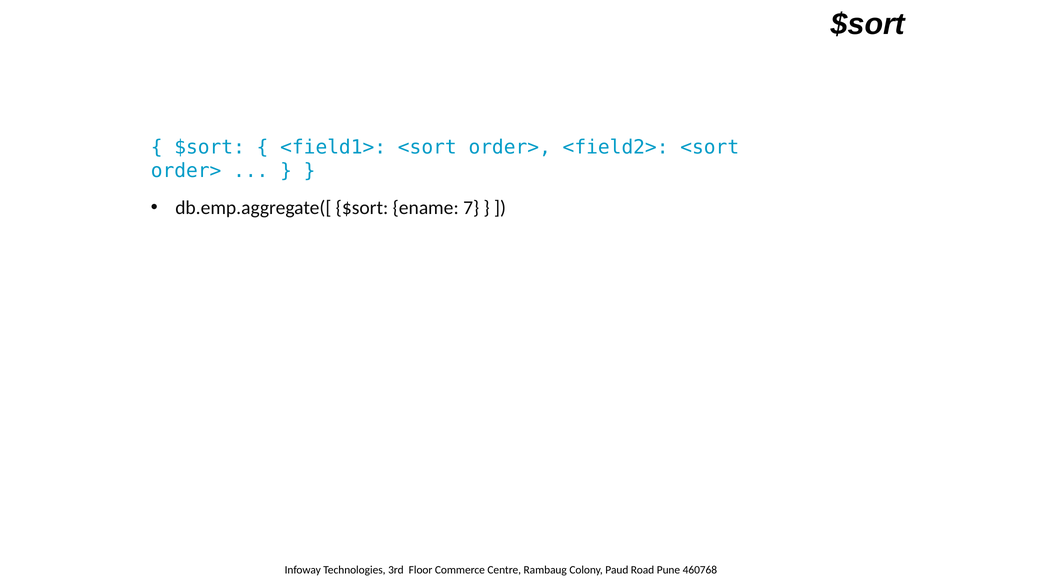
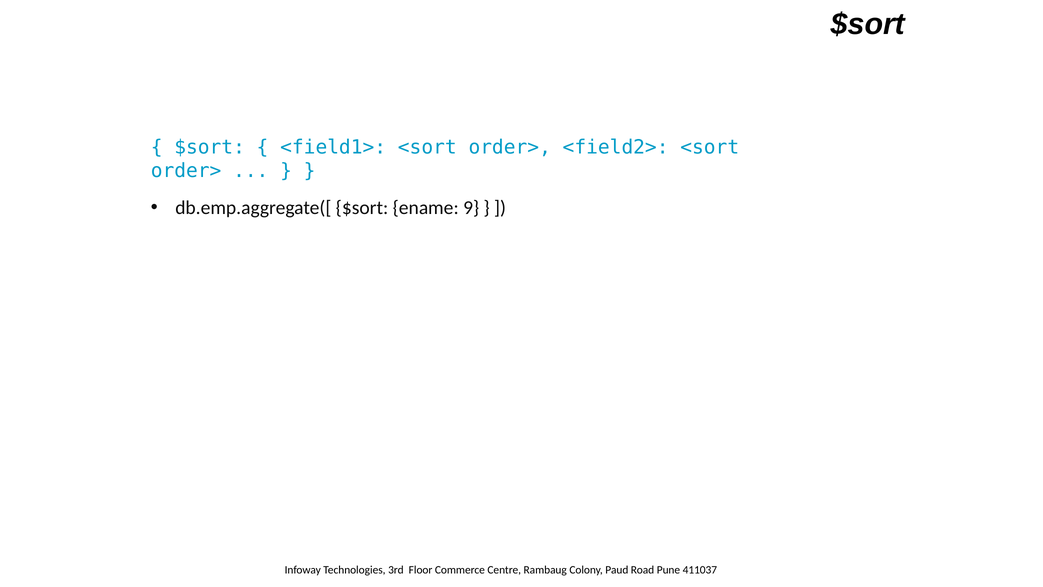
7: 7 -> 9 (471, 208)
460768: 460768 -> 411037 (700, 570)
